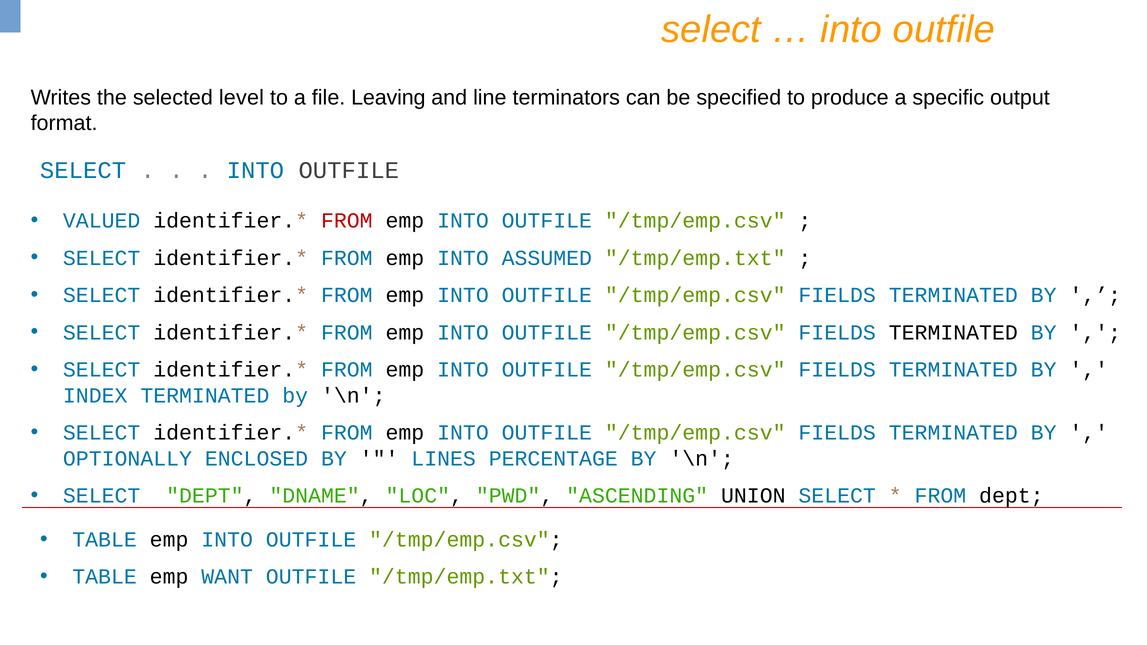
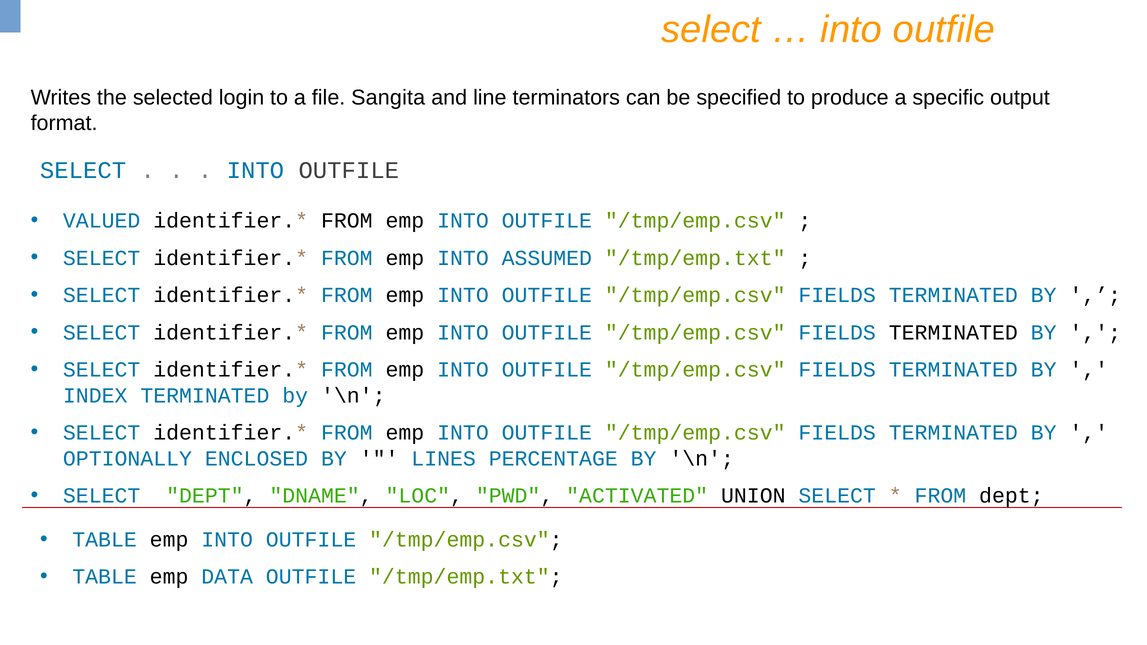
level: level -> login (242, 97)
Leaving: Leaving -> Sangita (388, 97)
FROM colour: red -> black (347, 221)
ASCENDING: ASCENDING -> ACTIVATED (637, 496)
WANT: WANT -> DATA (227, 577)
